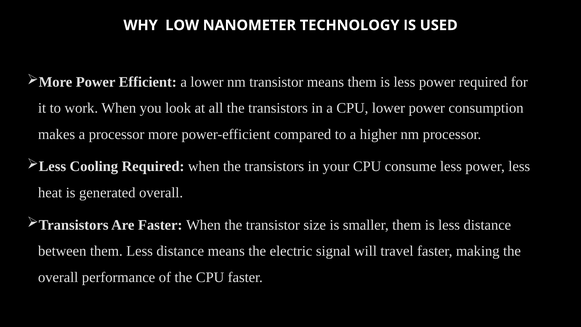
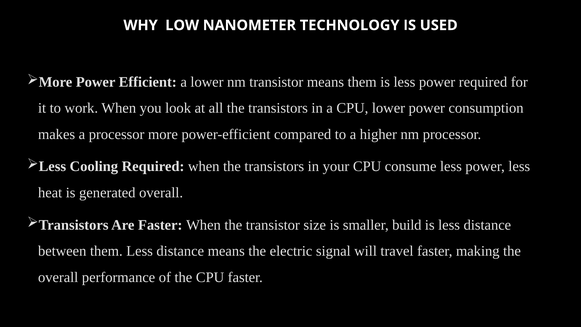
smaller them: them -> build (407, 225)
